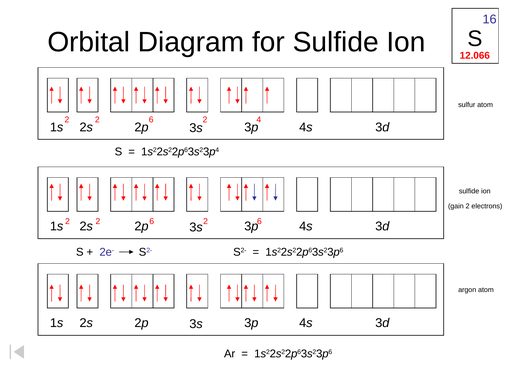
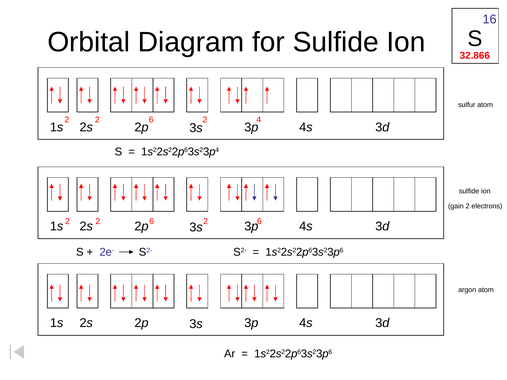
12.066: 12.066 -> 32.866 (475, 56)
